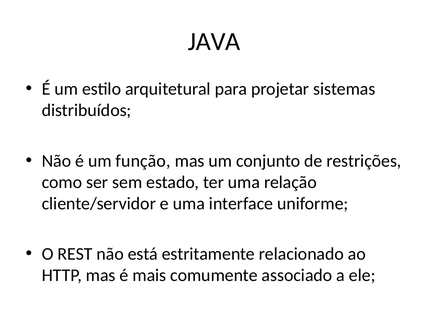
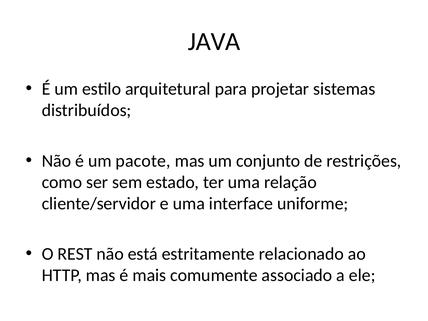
função: função -> pacote (143, 161)
